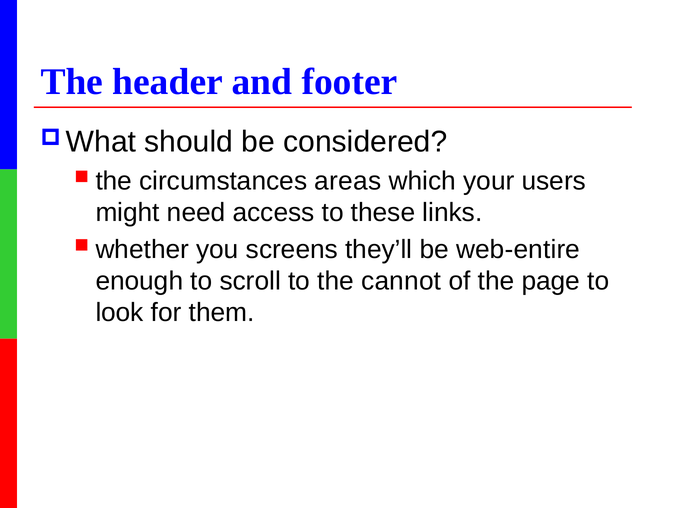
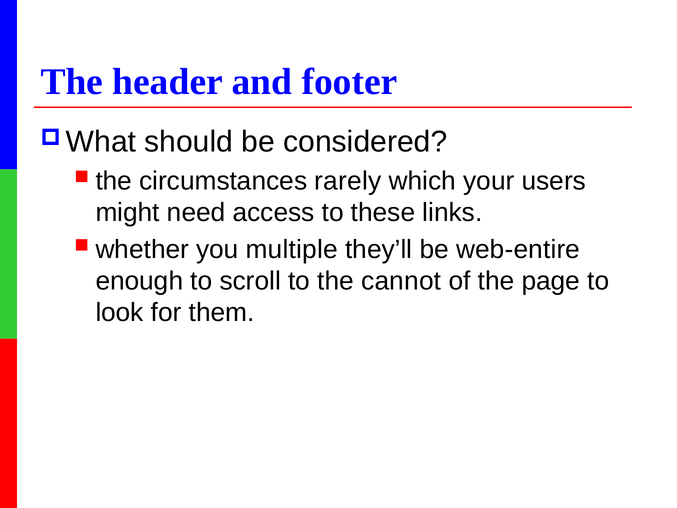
areas: areas -> rarely (348, 181)
screens: screens -> multiple (292, 249)
